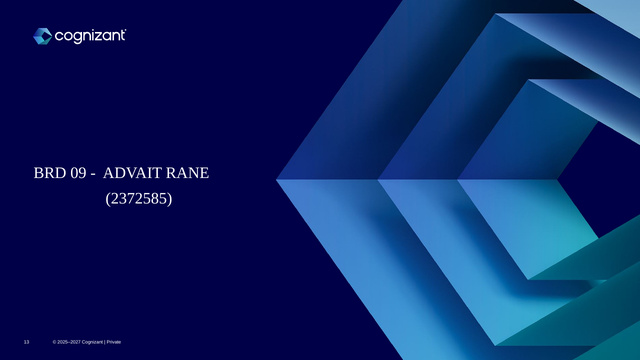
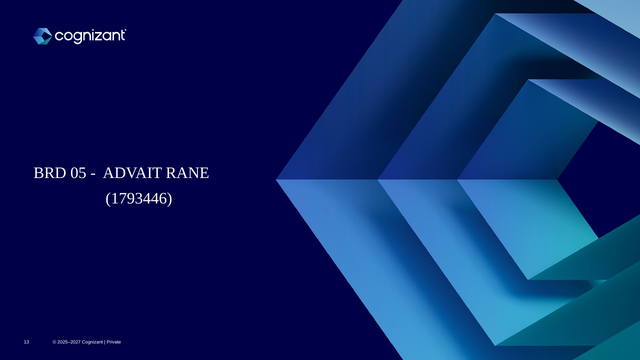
09: 09 -> 05 (78, 173)
2372585: 2372585 -> 1793446 (139, 198)
